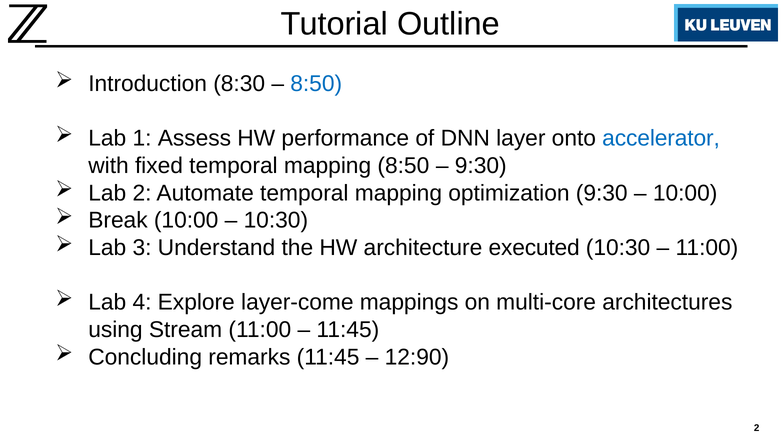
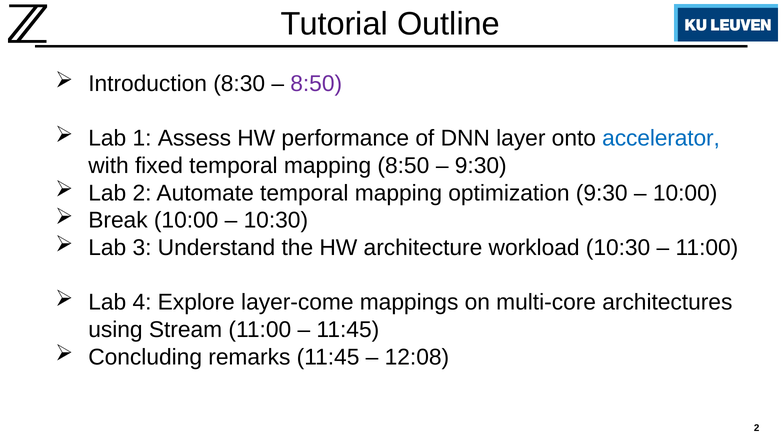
8:50 colour: blue -> purple (316, 84)
executed: executed -> workload (534, 248)
12:90: 12:90 -> 12:08 (417, 357)
